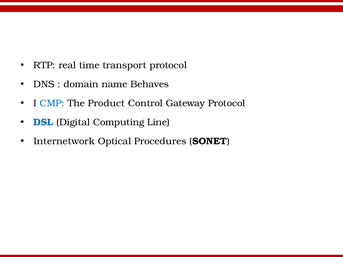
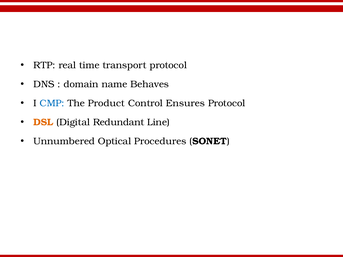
Gateway: Gateway -> Ensures (185, 103)
DSL colour: blue -> orange (43, 122)
Computing: Computing -> Redundant (119, 122)
Internetwork: Internetwork -> Unnumbered (64, 141)
